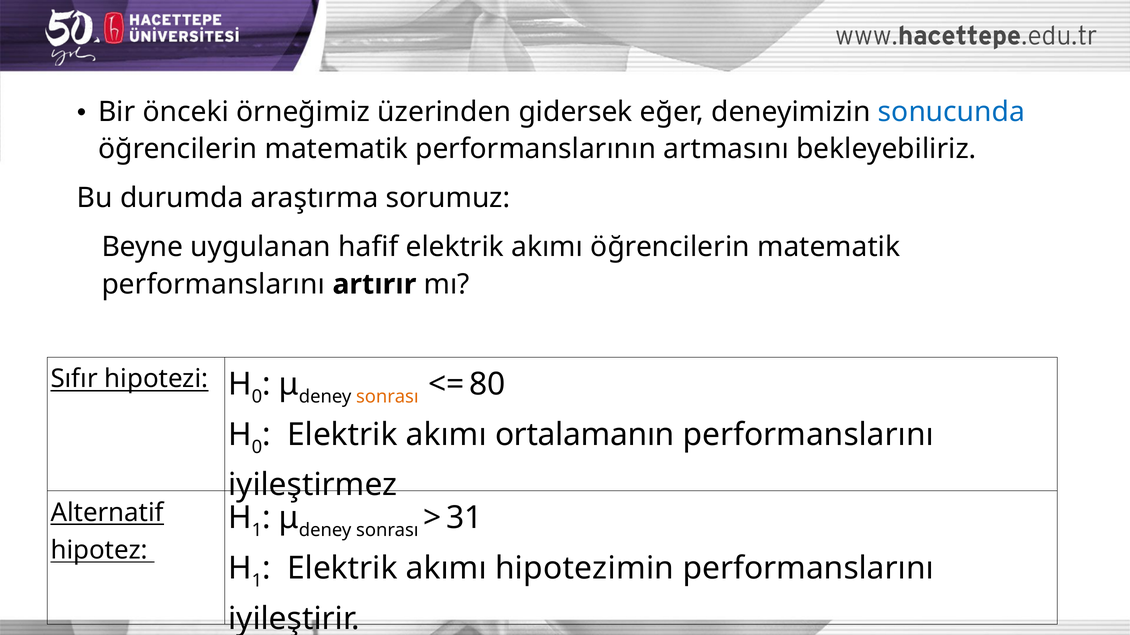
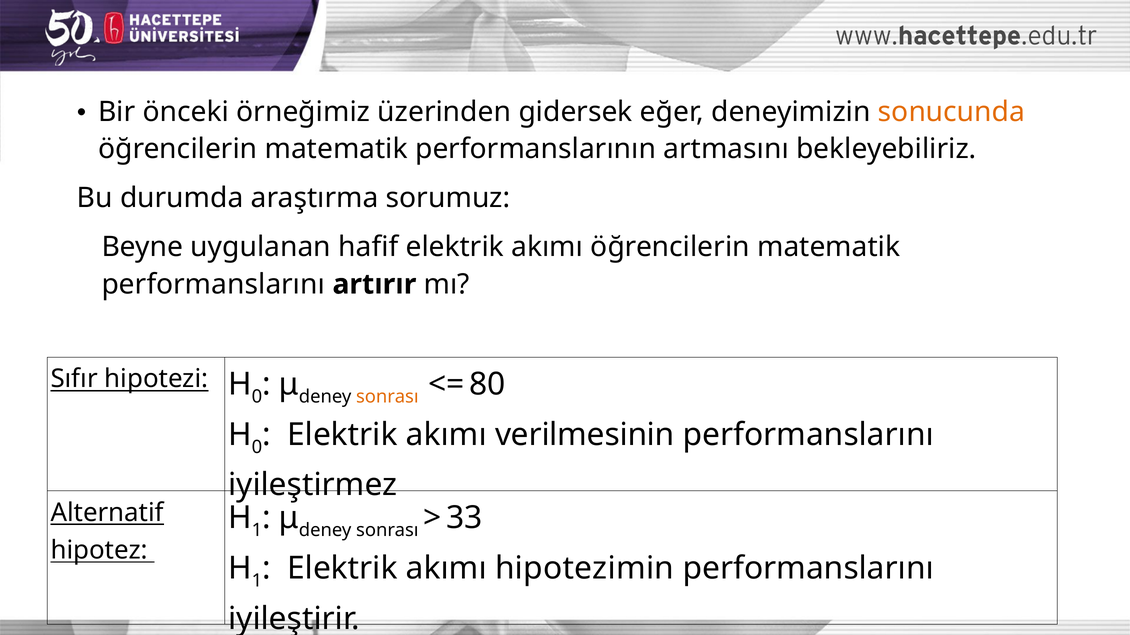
sonucunda colour: blue -> orange (952, 112)
ortalamanın: ortalamanın -> verilmesinin (585, 435)
31: 31 -> 33 (464, 518)
